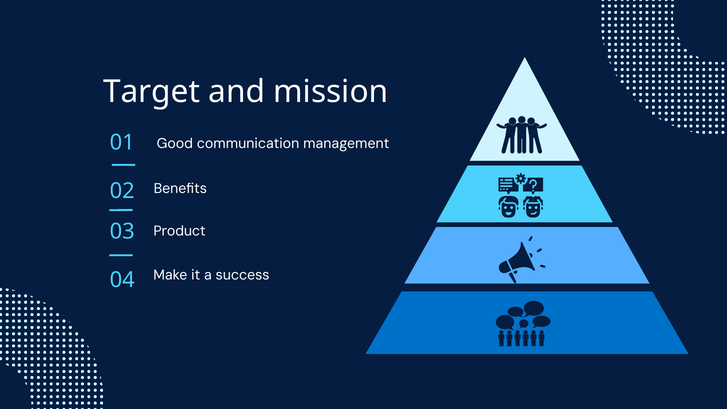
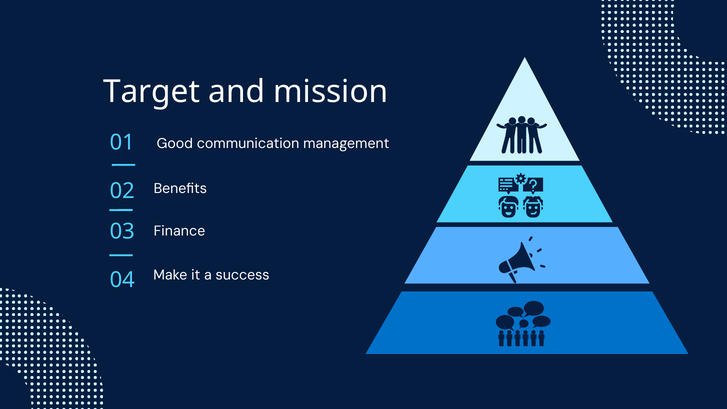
Product: Product -> Finance (179, 231)
